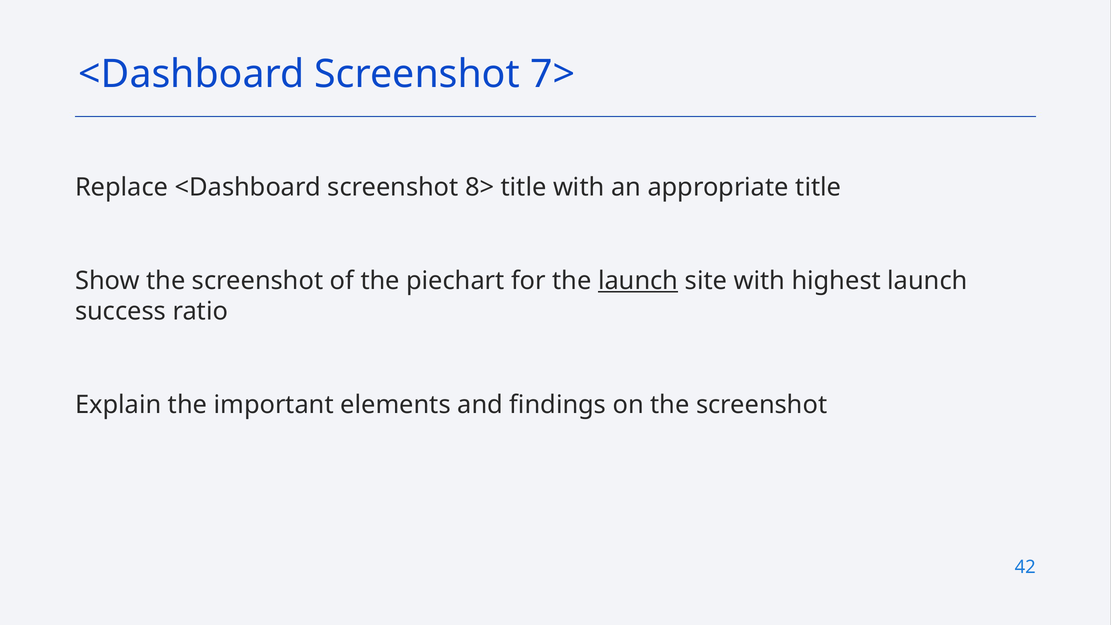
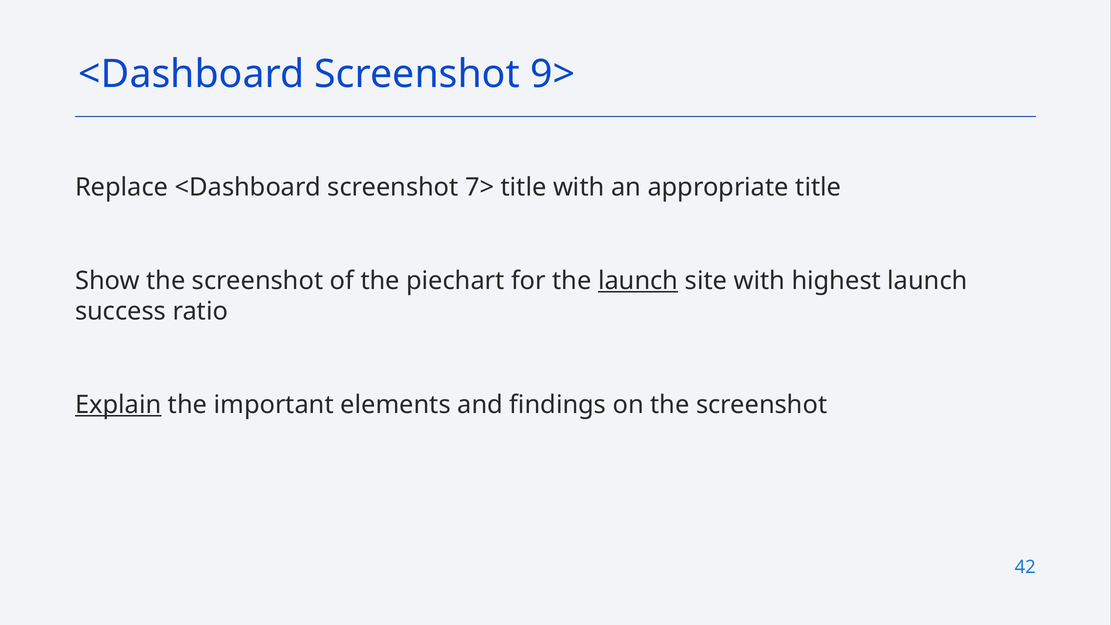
7>: 7> -> 9> (553, 74)
8>: 8> -> 7> (480, 188)
Explain underline: none -> present (118, 405)
